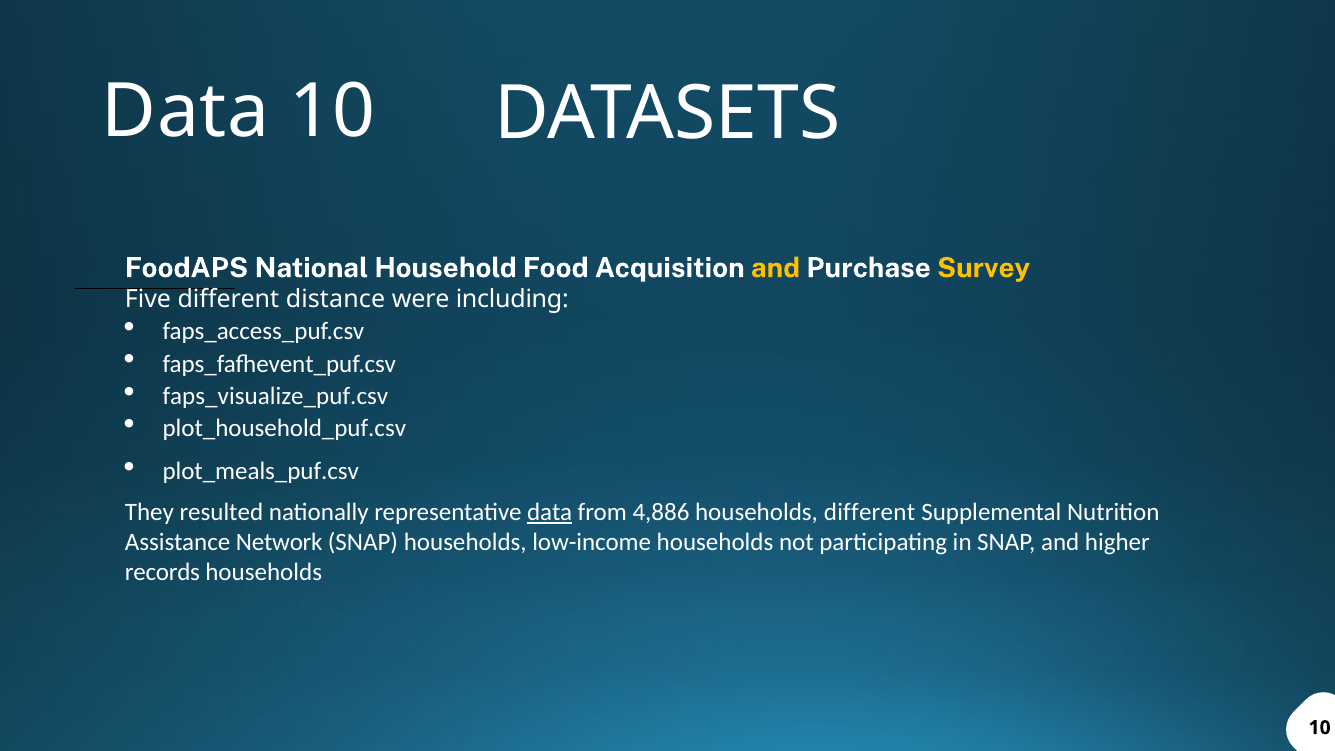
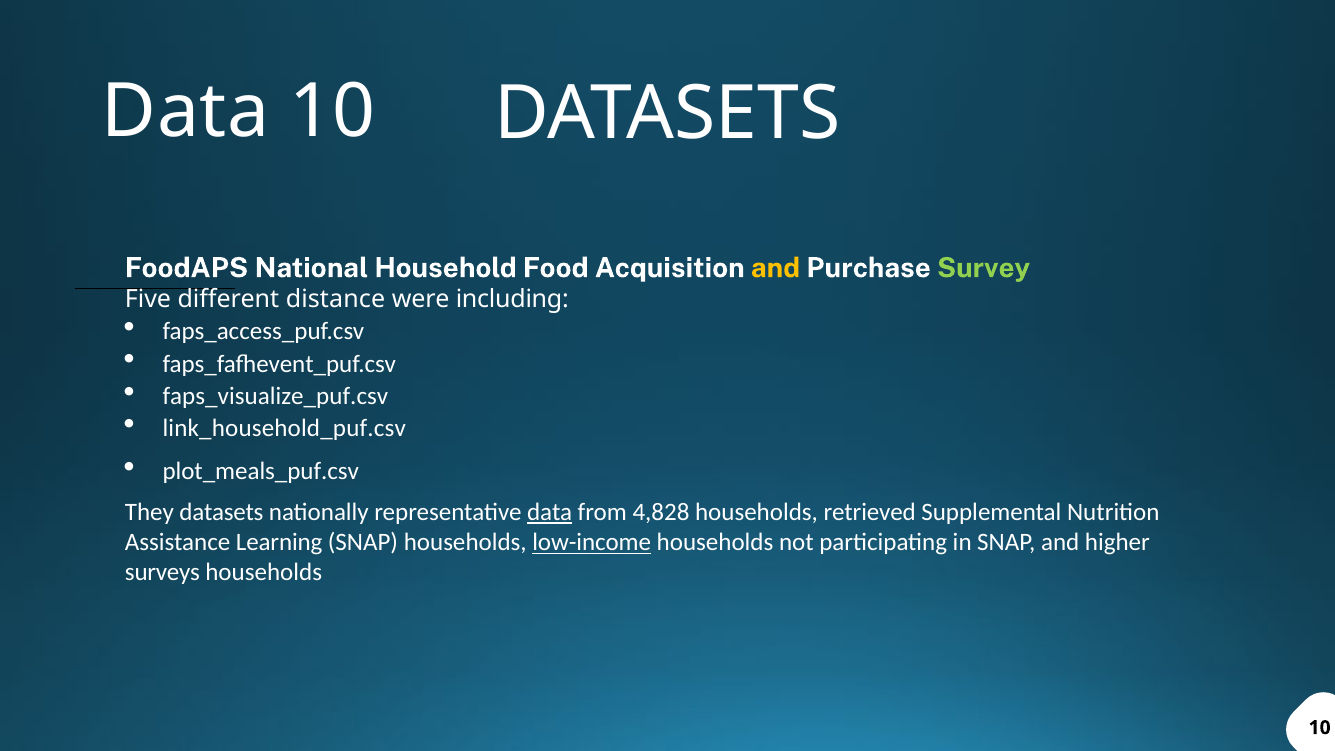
Survey colour: yellow -> light green (984, 268)
plot_household_puf.csv: plot_household_puf.csv -> link_household_puf.csv (284, 428)
They resulted: resulted -> datasets (221, 512)
4,886: 4,886 -> 4,828 (661, 512)
households different: different -> retrieved (870, 512)
Network: Network -> Learning (279, 542)
low-income underline: none -> present (592, 542)
records: records -> surveys (162, 572)
